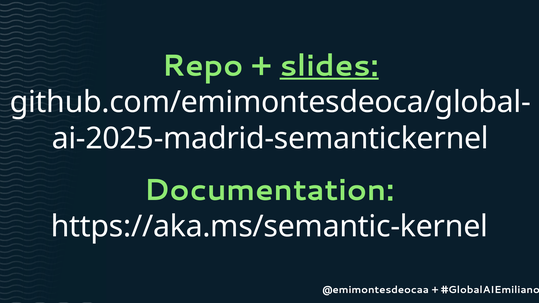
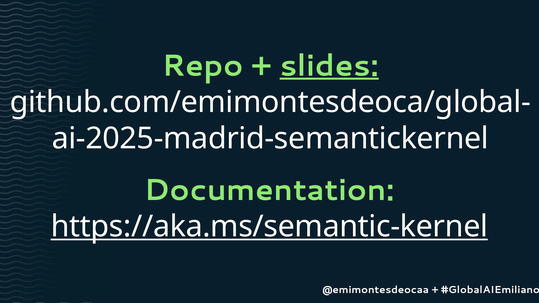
https://aka.ms/semantic-kernel underline: none -> present (269, 227)
